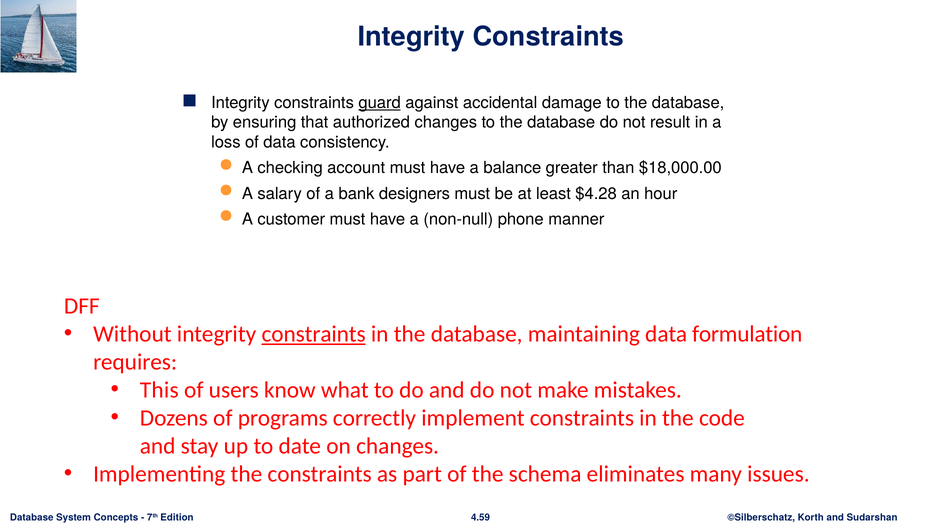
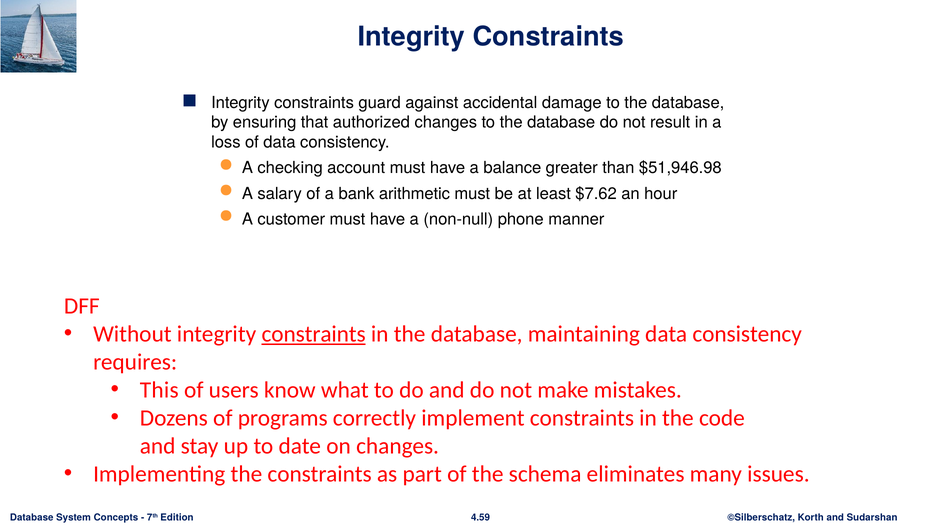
guard underline: present -> none (380, 103)
$18,000.00: $18,000.00 -> $51,946.98 (680, 168)
designers: designers -> arithmetic (414, 194)
$4.28: $4.28 -> $7.62 (596, 194)
maintaining data formulation: formulation -> consistency (747, 334)
